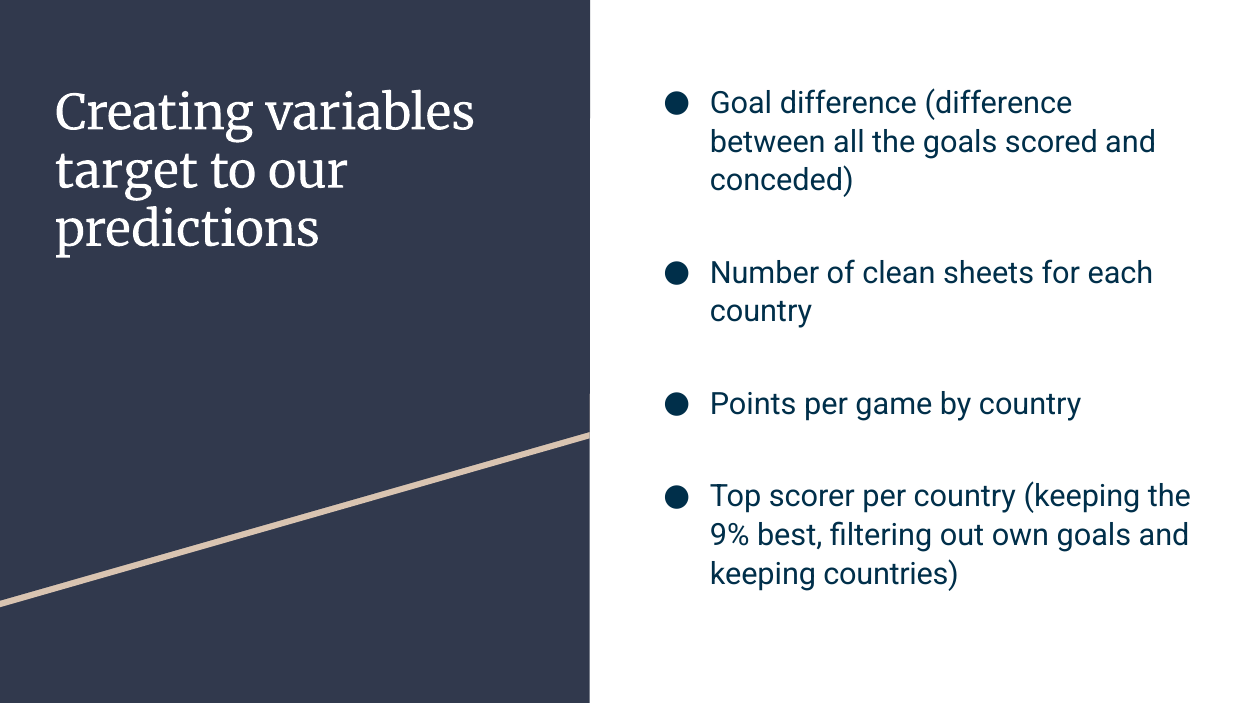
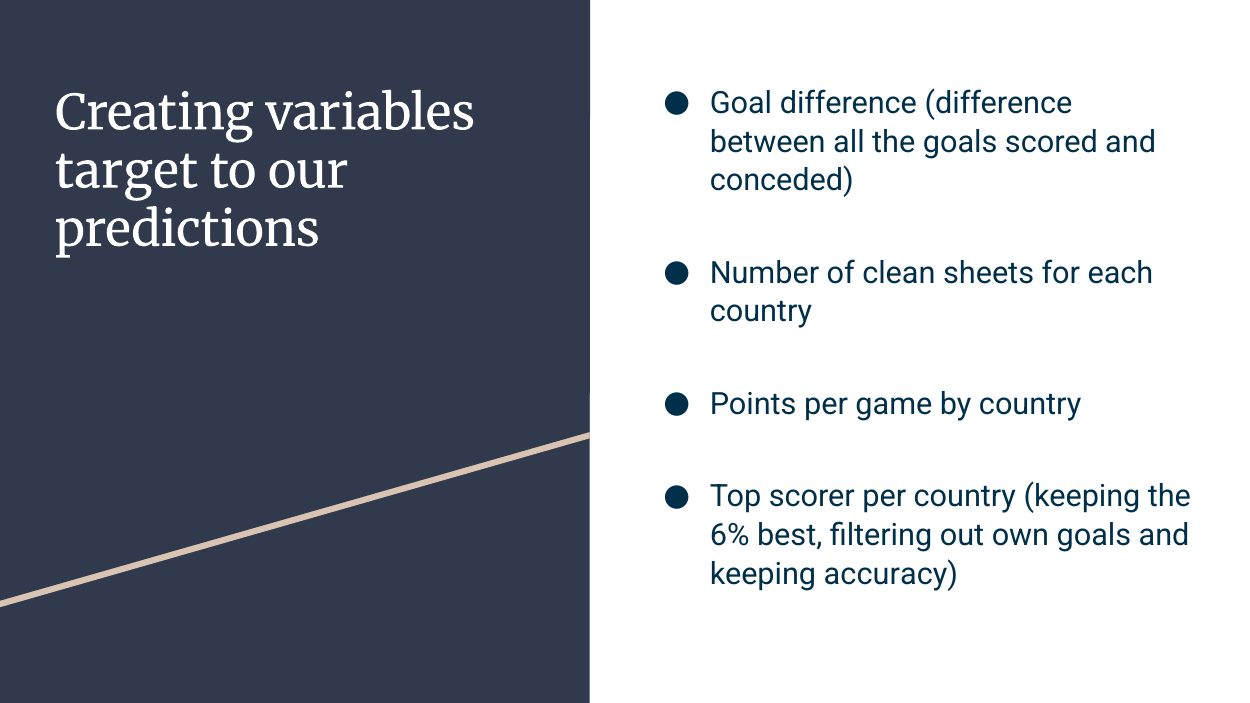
9%: 9% -> 6% (730, 536)
countries: countries -> accuracy (891, 574)
